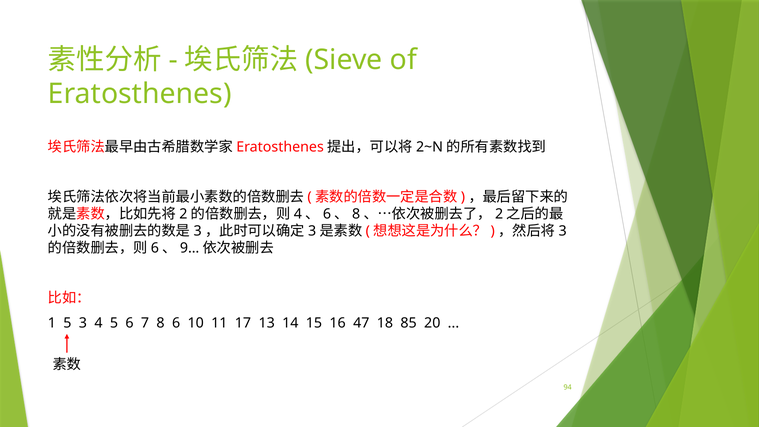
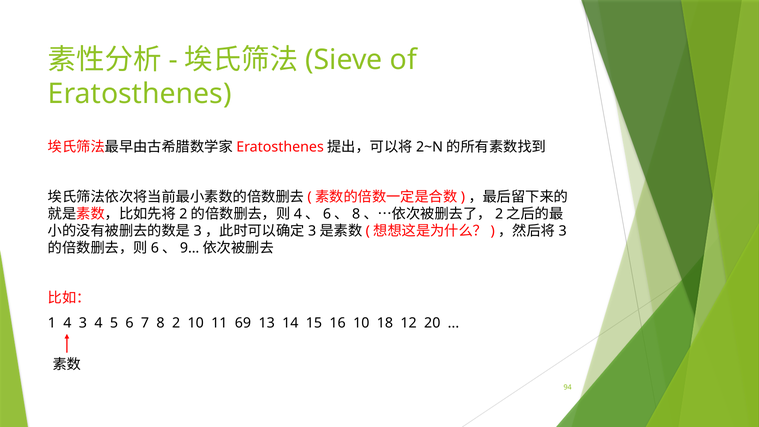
1 5: 5 -> 4 (67, 323)
8 6: 6 -> 2 (176, 323)
17: 17 -> 69 (243, 323)
16 47: 47 -> 10 (361, 323)
85: 85 -> 12 (409, 323)
